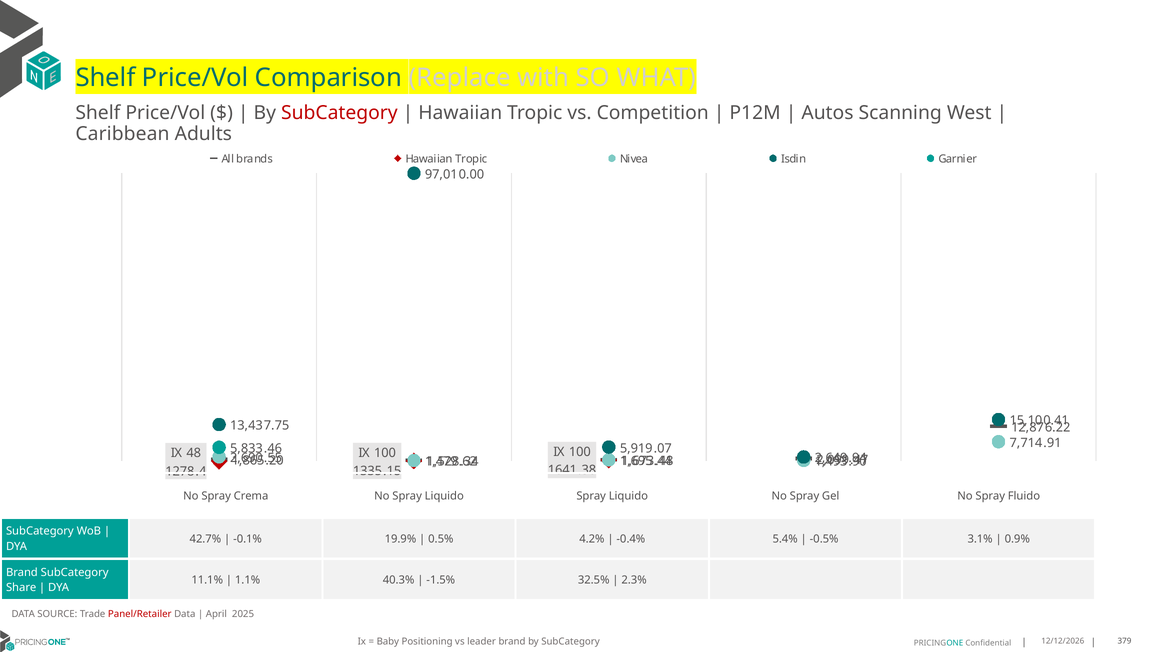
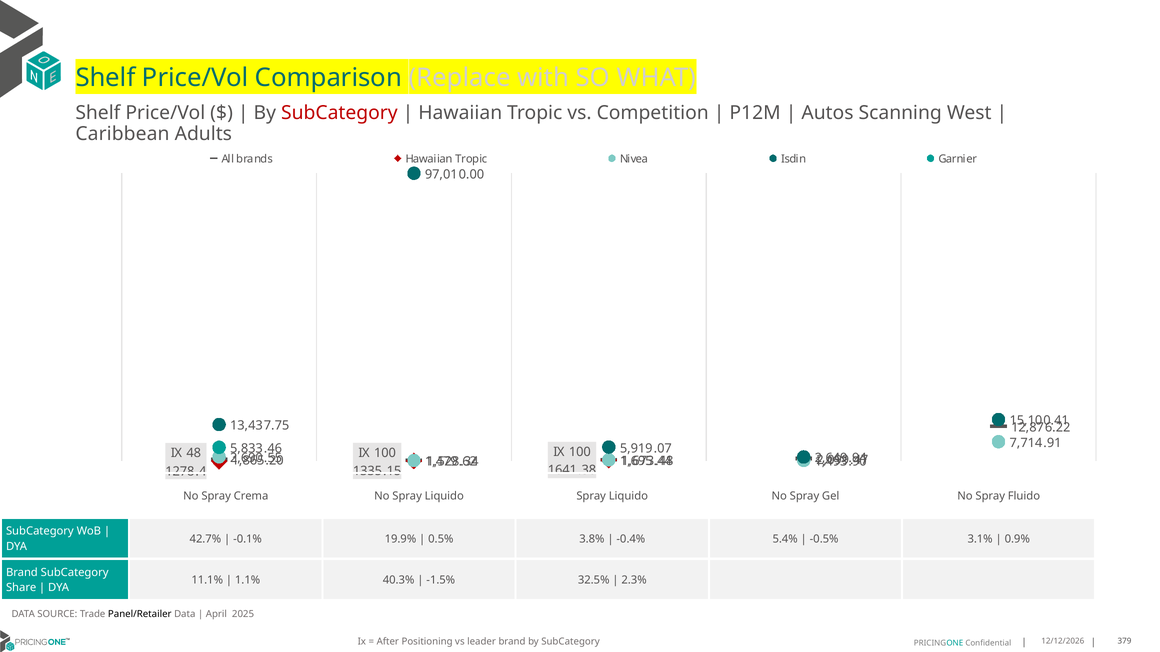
4.2%: 4.2% -> 3.8% (592, 539)
Panel/Retailer colour: red -> black (140, 615)
Baby: Baby -> After (388, 642)
